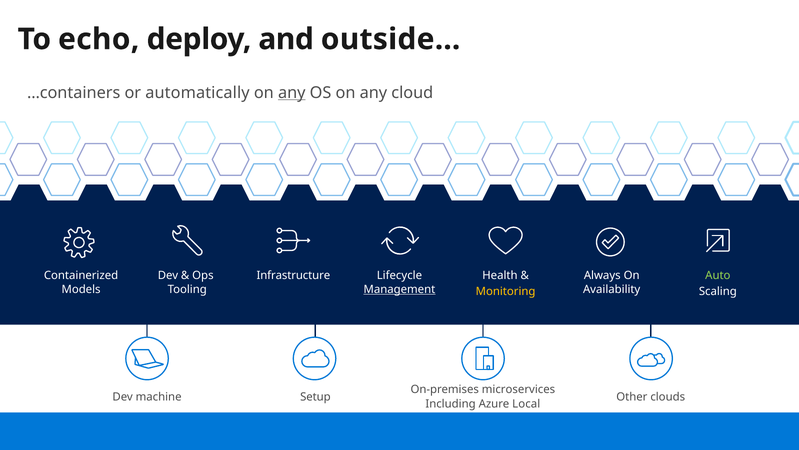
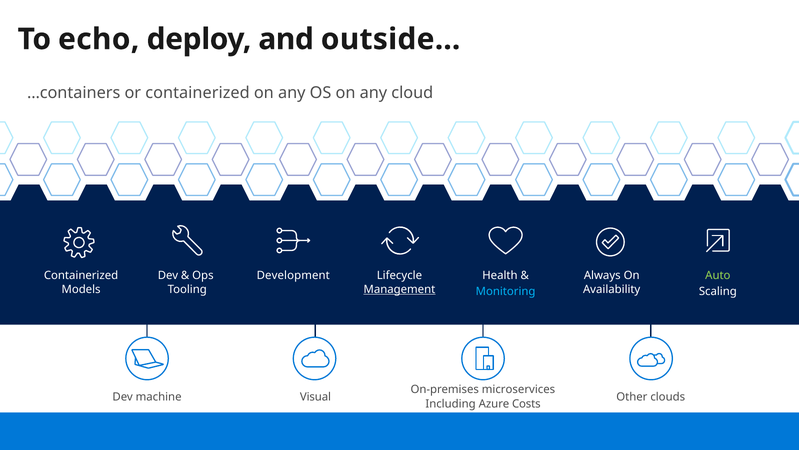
or automatically: automatically -> containerized (198, 93)
any underline: present -> none (292, 93)
Infrastructure: Infrastructure -> Development (293, 275)
Monitoring colour: yellow -> light blue (506, 291)
Setup: Setup -> Visual (315, 397)
Local: Local -> Costs (526, 404)
